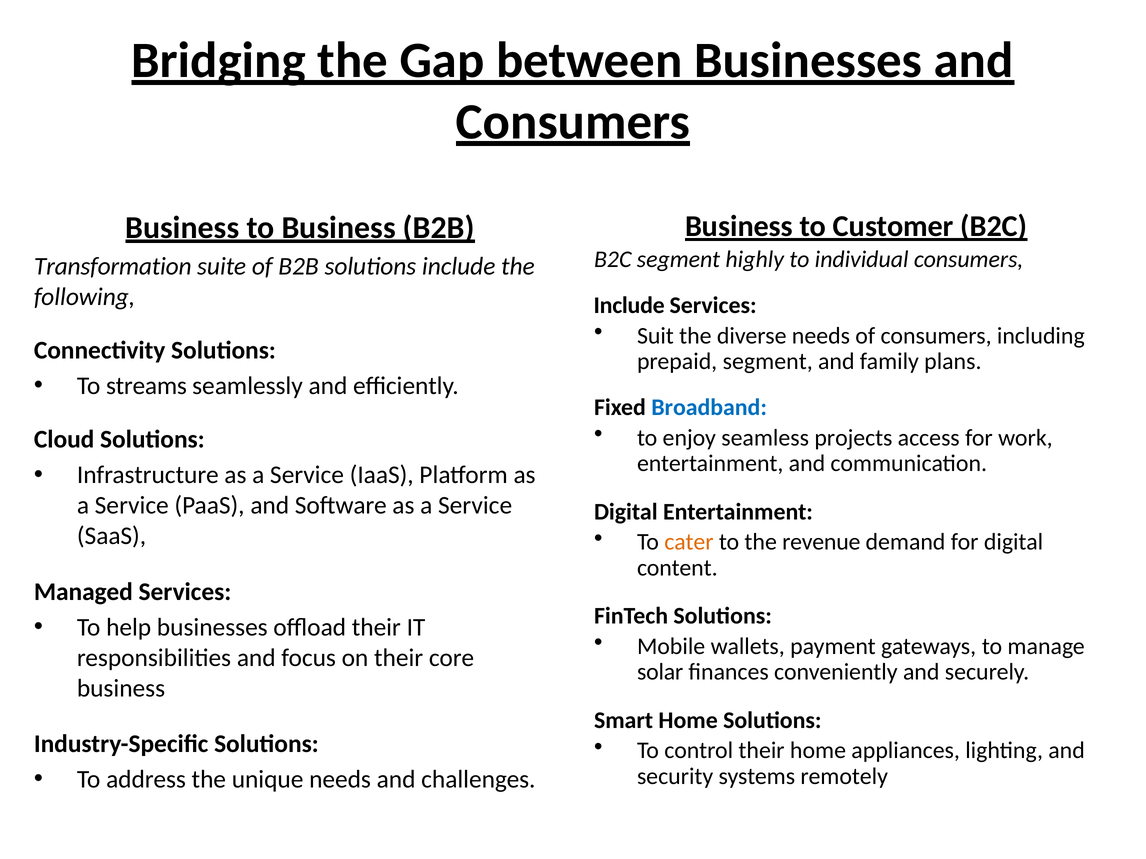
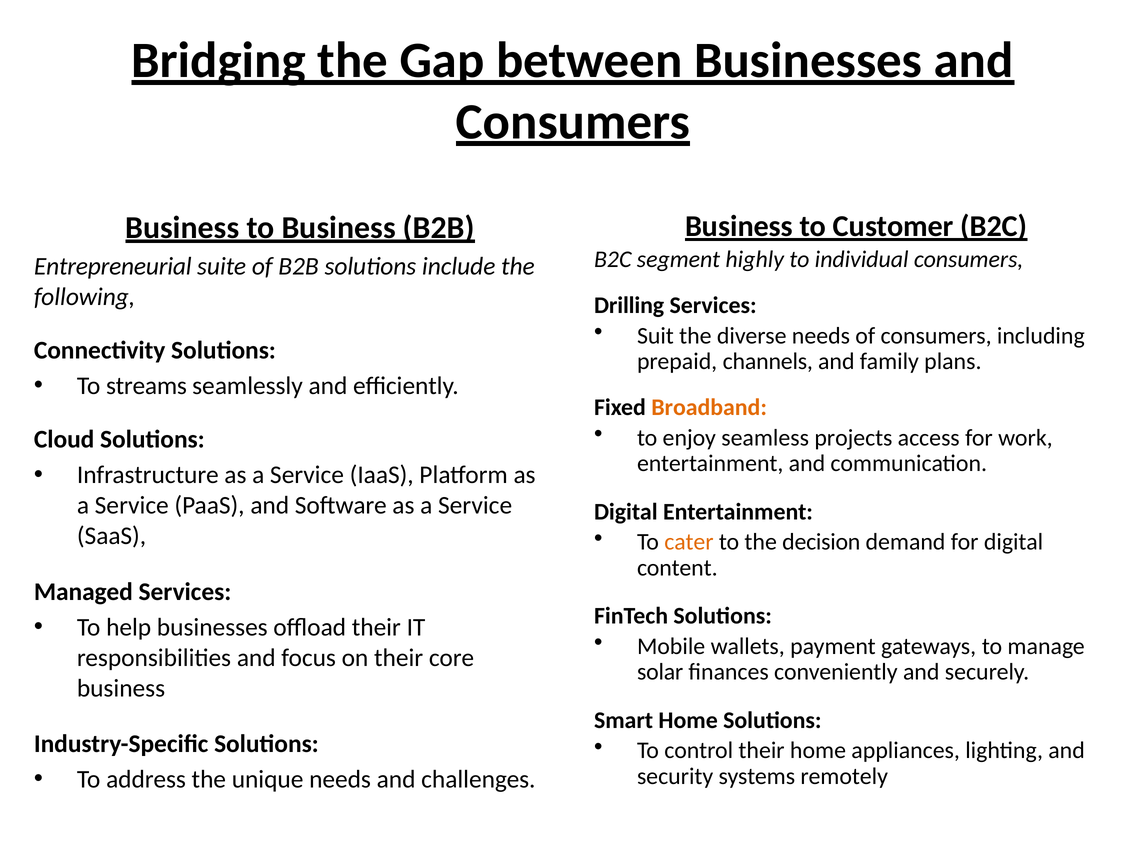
Transformation: Transformation -> Entrepreneurial (113, 267)
Include: Include -> Drilling (629, 305)
prepaid segment: segment -> channels (768, 362)
Broadband colour: blue -> orange (709, 408)
revenue: revenue -> decision (821, 542)
